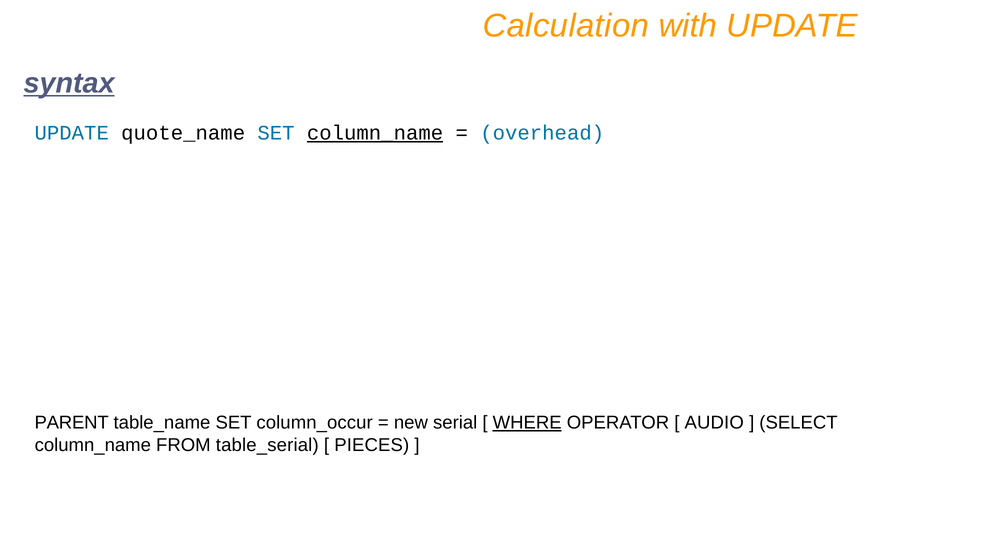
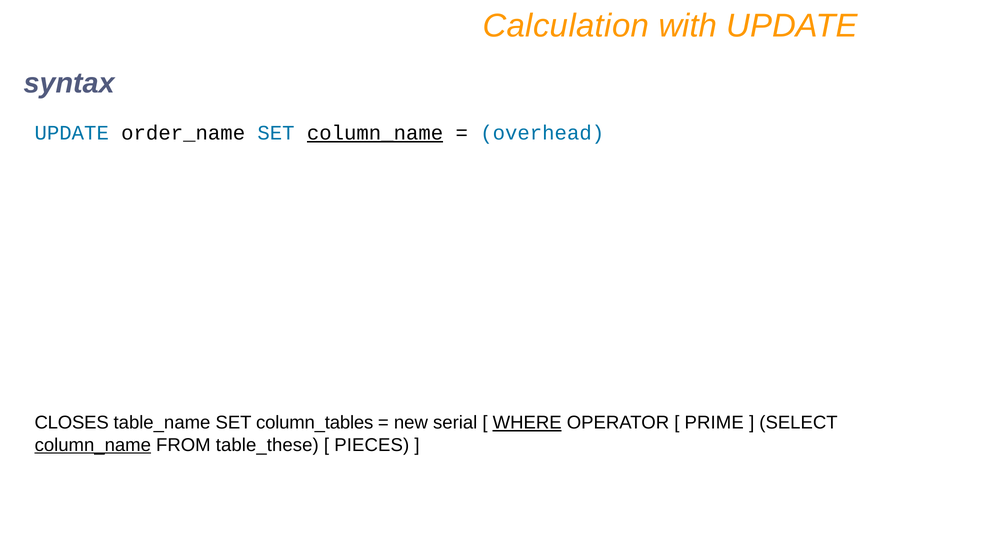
syntax underline: present -> none (69, 83)
quote_name: quote_name -> order_name (183, 133)
PARENT: PARENT -> CLOSES (72, 423)
column_occur: column_occur -> column_tables (315, 423)
AUDIO: AUDIO -> PRIME (714, 423)
column_name underline: none -> present (93, 445)
table_serial: table_serial -> table_these (267, 445)
